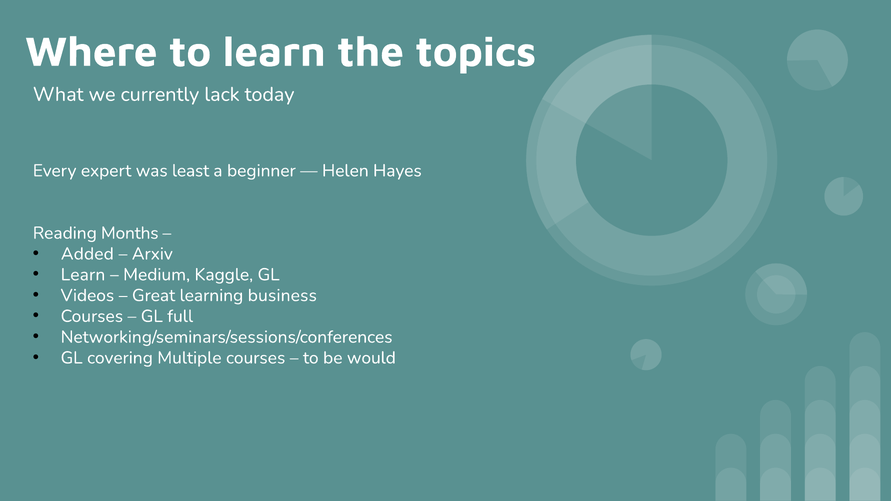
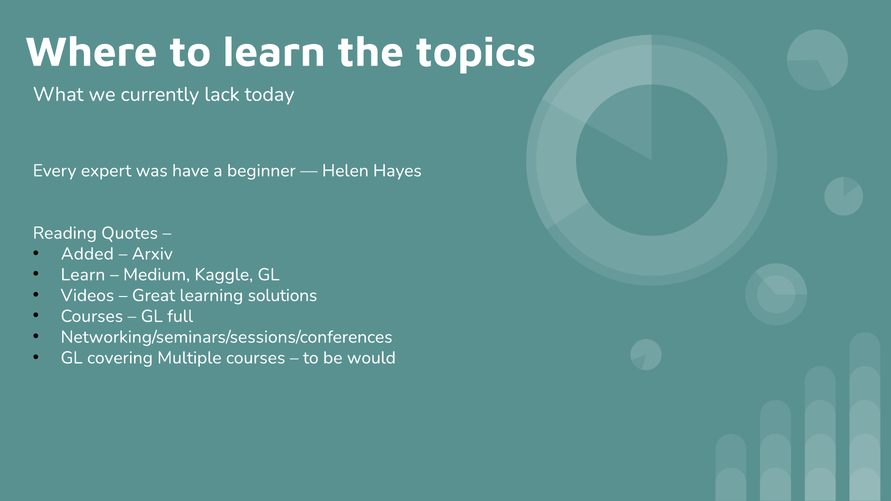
least: least -> have (191, 171)
Months: Months -> Quotes (130, 233)
business: business -> solutions (283, 296)
